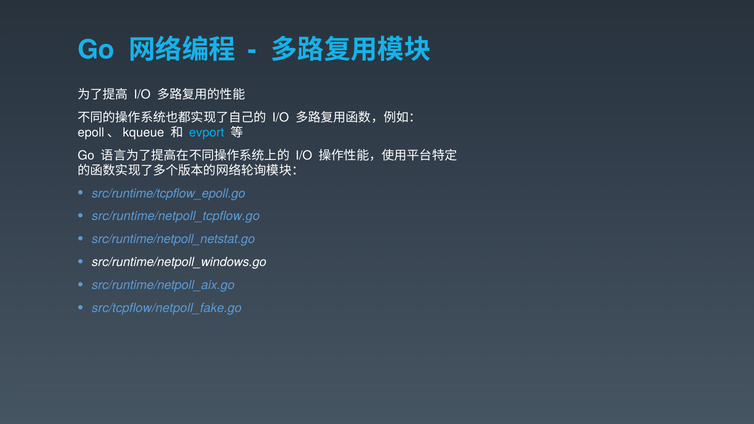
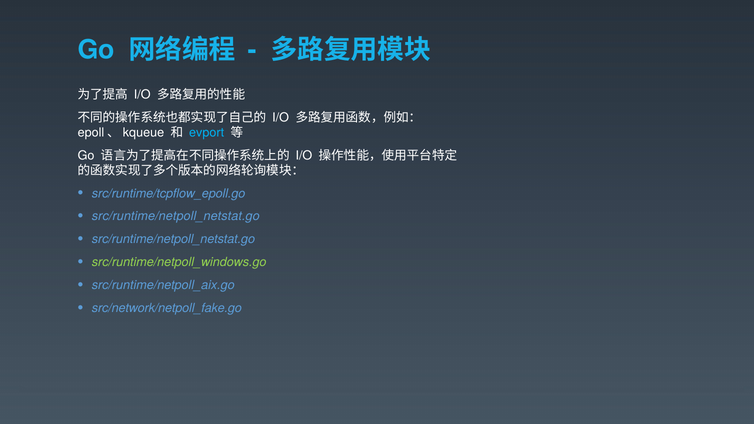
src/runtime/netpoll_tcpflow.go: src/runtime/netpoll_tcpflow.go -> src/runtime/netpoll_netstat.go (176, 216)
src/runtime/netpoll_windows.go colour: white -> light green (179, 262)
src/tcpflow/netpoll_fake.go: src/tcpflow/netpoll_fake.go -> src/network/netpoll_fake.go (167, 308)
